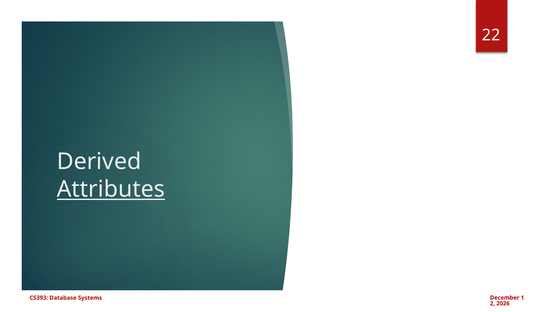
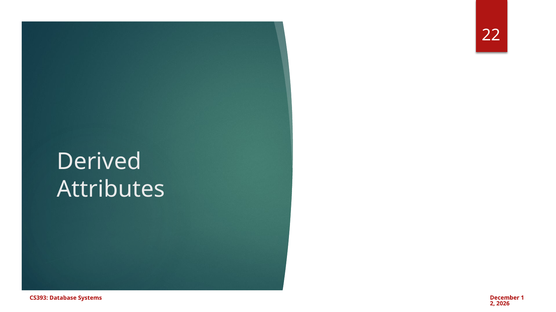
Attributes underline: present -> none (111, 190)
